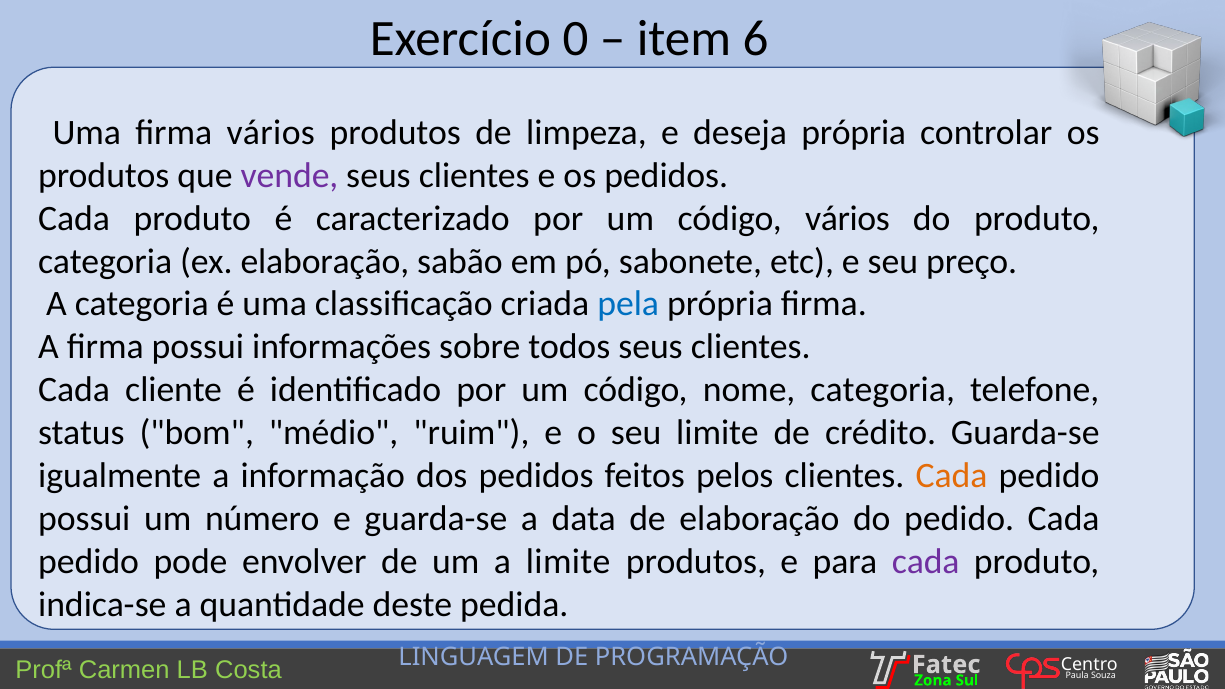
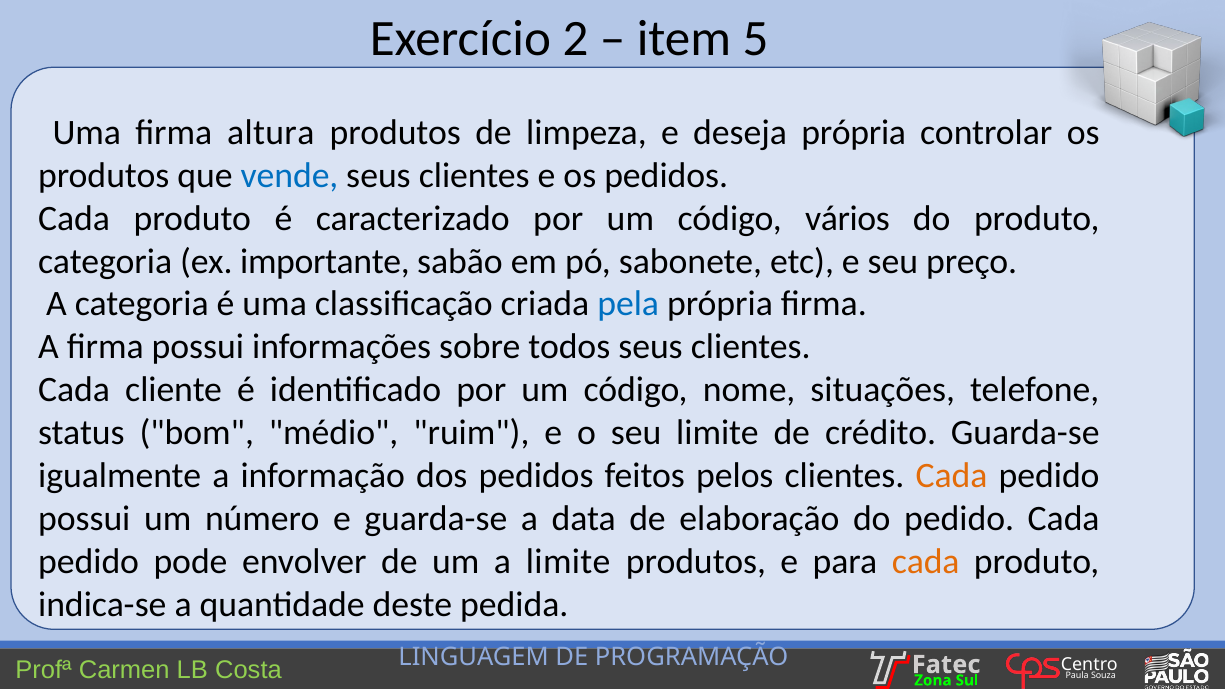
0: 0 -> 2 (575, 39)
6: 6 -> 5 (755, 39)
firma vários: vários -> altura (271, 133)
vende colour: purple -> blue (289, 175)
ex elaboração: elaboração -> importante (325, 261)
nome categoria: categoria -> situações (883, 390)
cada colour: purple -> orange (926, 562)
